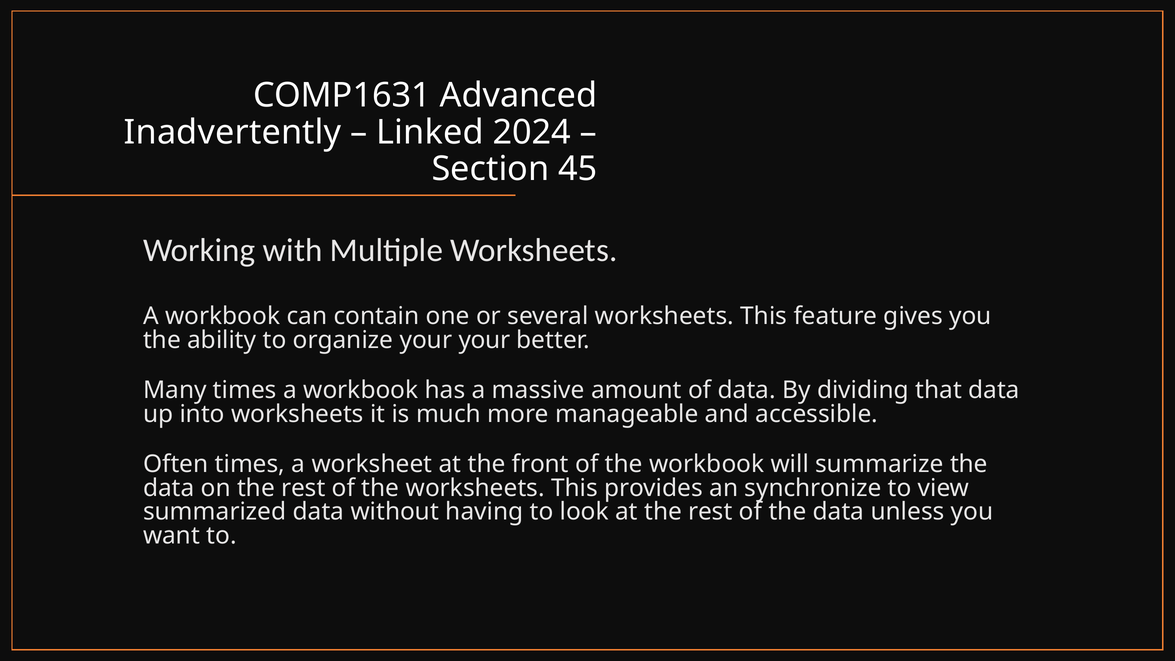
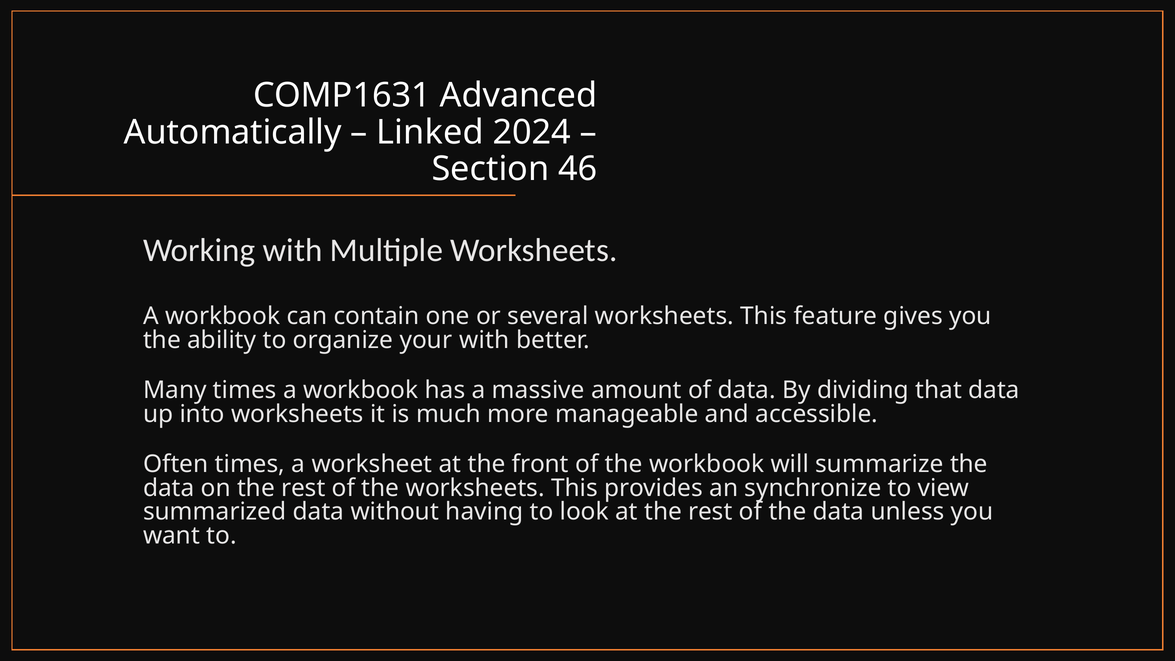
Inadvertently: Inadvertently -> Automatically (233, 132)
45: 45 -> 46 (578, 169)
your your: your -> with (484, 340)
